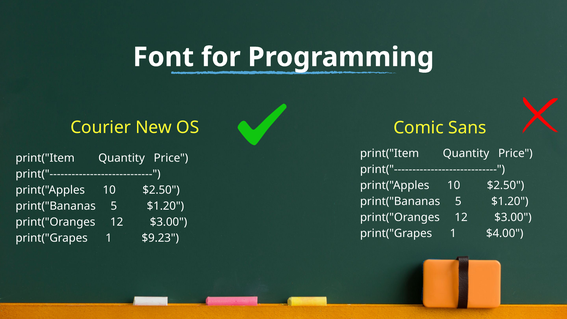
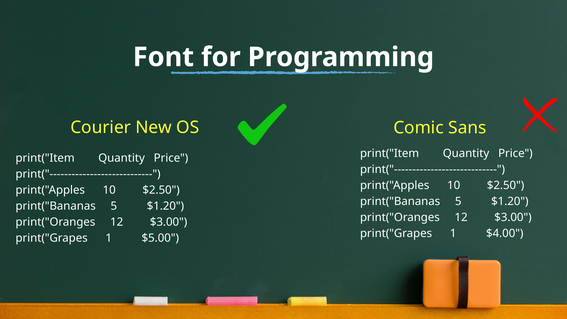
$9.23: $9.23 -> $5.00 (160, 238)
